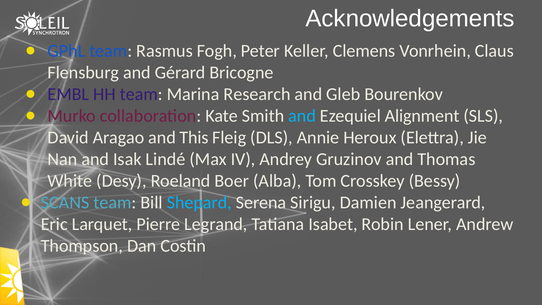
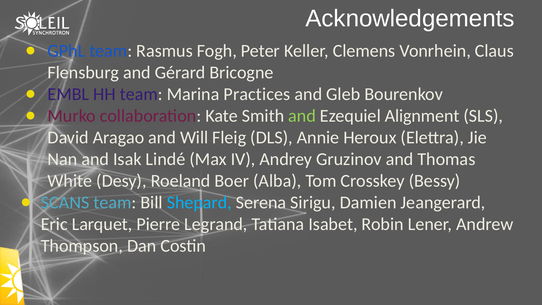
Research: Research -> Practices (257, 94)
and colour: light blue -> light green (302, 116)
This: This -> Will (194, 137)
